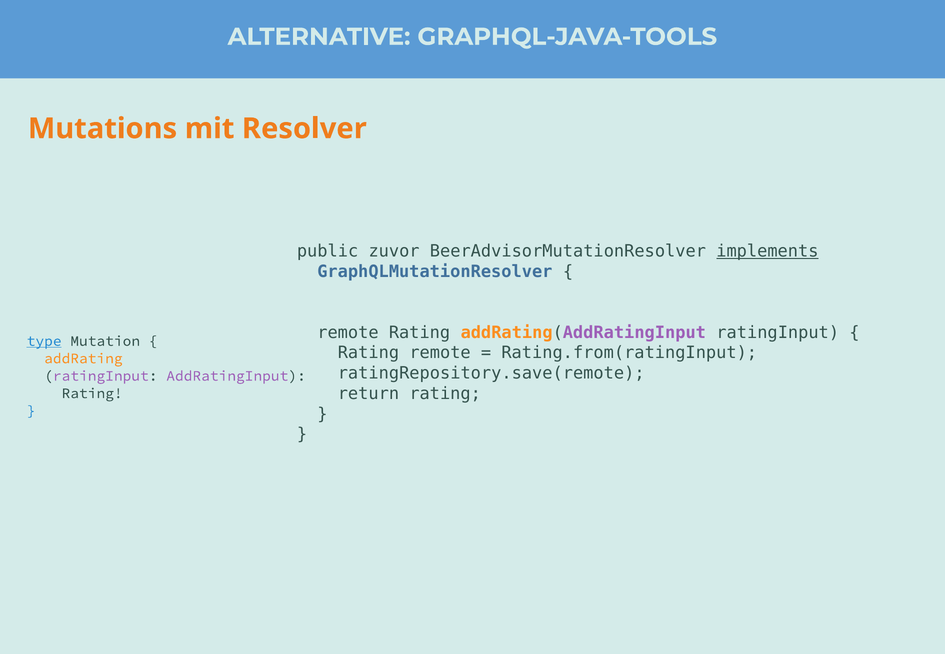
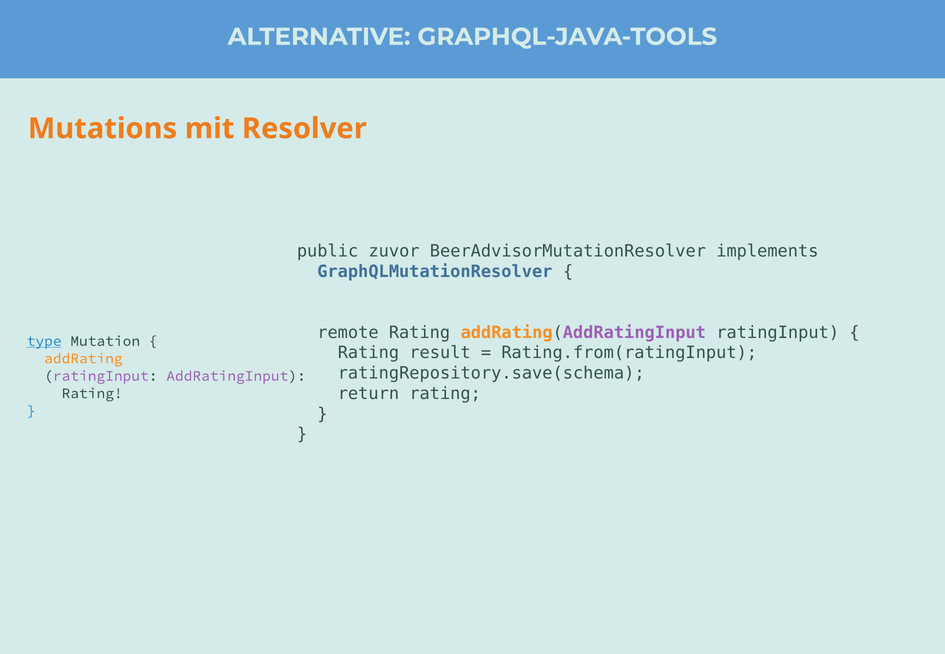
implements underline: present -> none (767, 251)
Rating remote: remote -> result (440, 353)
ratingRepository.save(remote: ratingRepository.save(remote -> ratingRepository.save(schema (491, 373)
